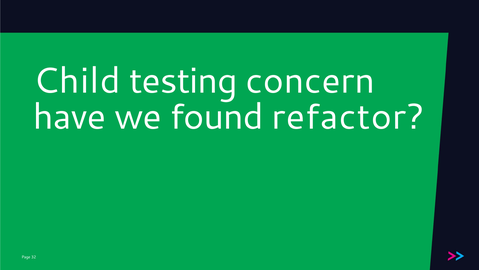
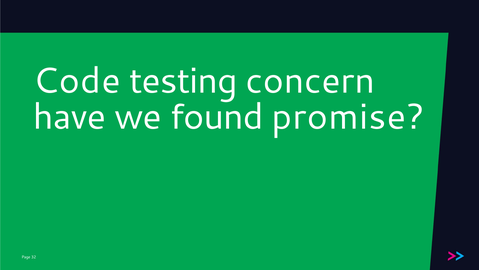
Child: Child -> Code (77, 81)
refactor: refactor -> promise (348, 117)
